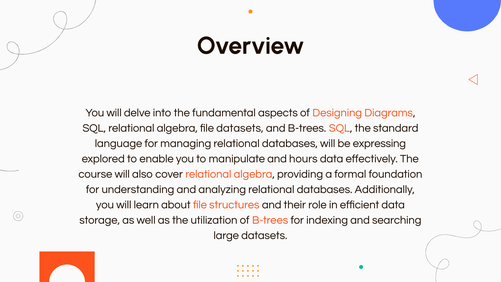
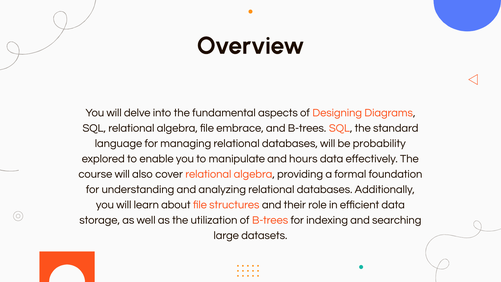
file datasets: datasets -> embrace (240, 128)
expressing: expressing -> probability (379, 143)
